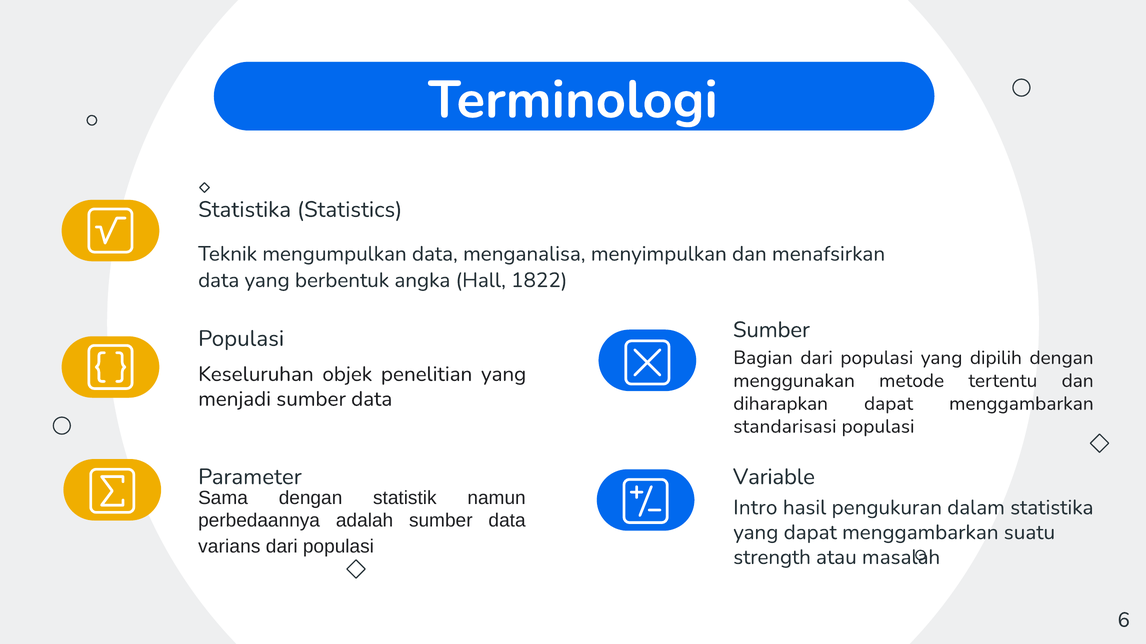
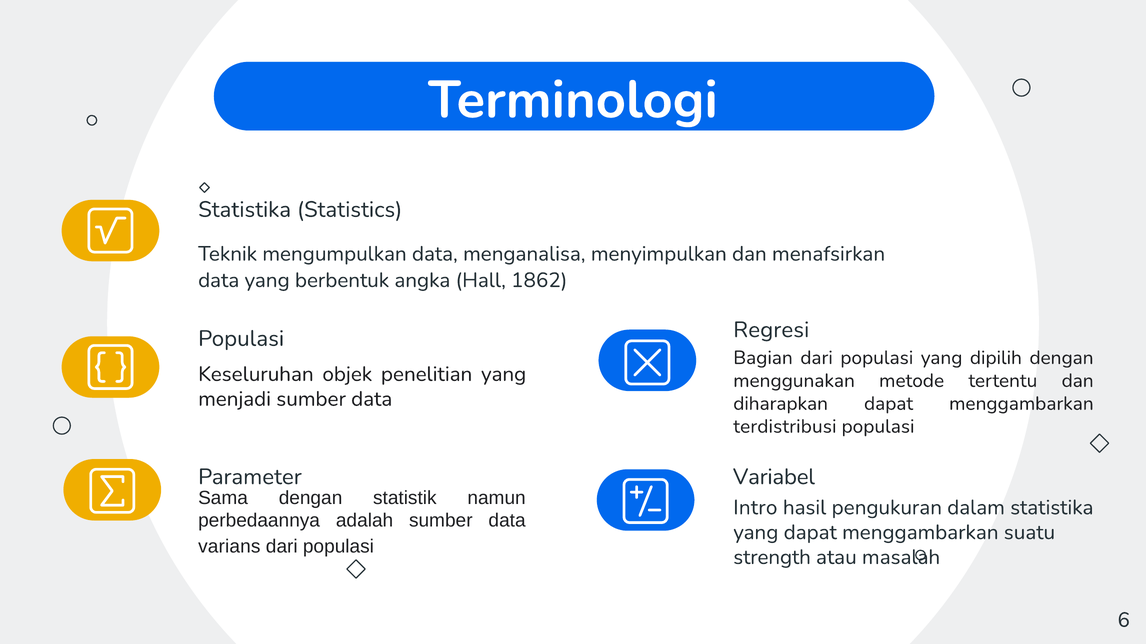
1822: 1822 -> 1862 (539, 280)
Sumber: Sumber -> Regresi (771, 330)
standarisasi: standarisasi -> terdistribusi (785, 427)
Variable: Variable -> Variabel (774, 477)
